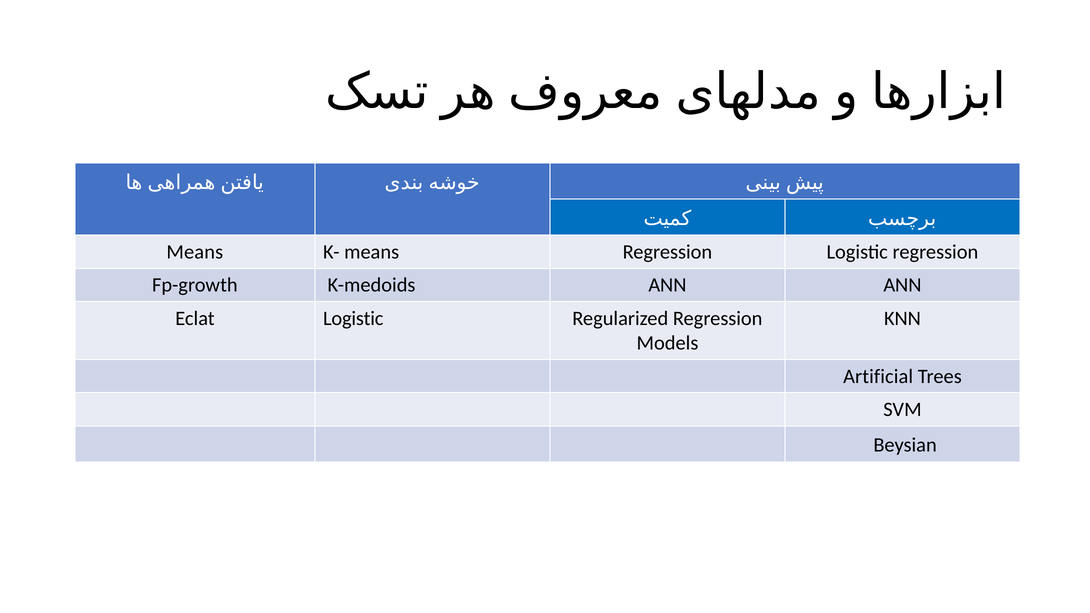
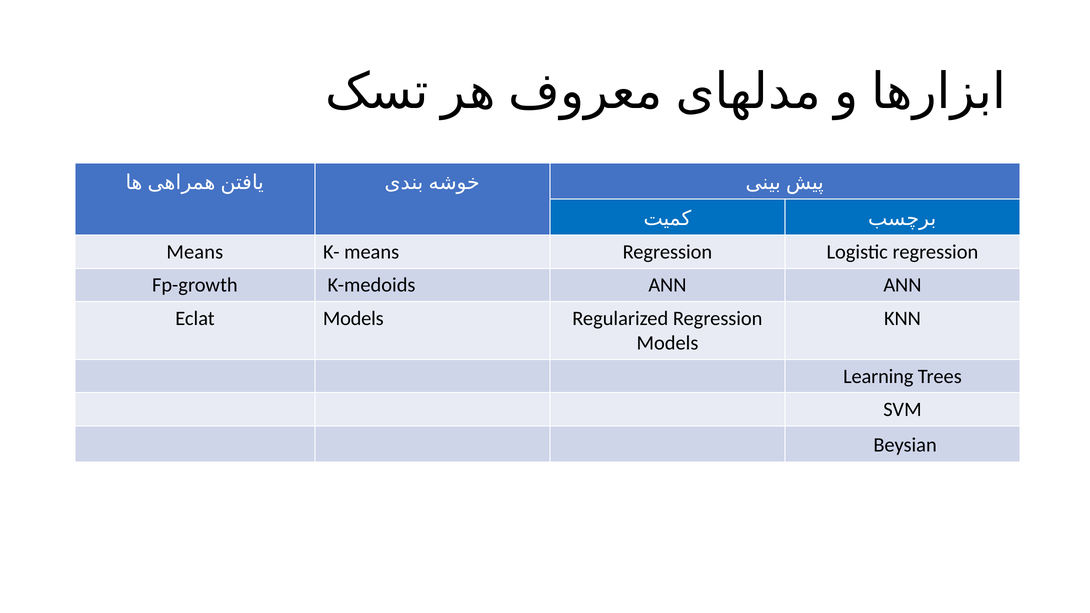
Eclat Logistic: Logistic -> Models (353, 318)
Artificial: Artificial -> Learning (878, 376)
